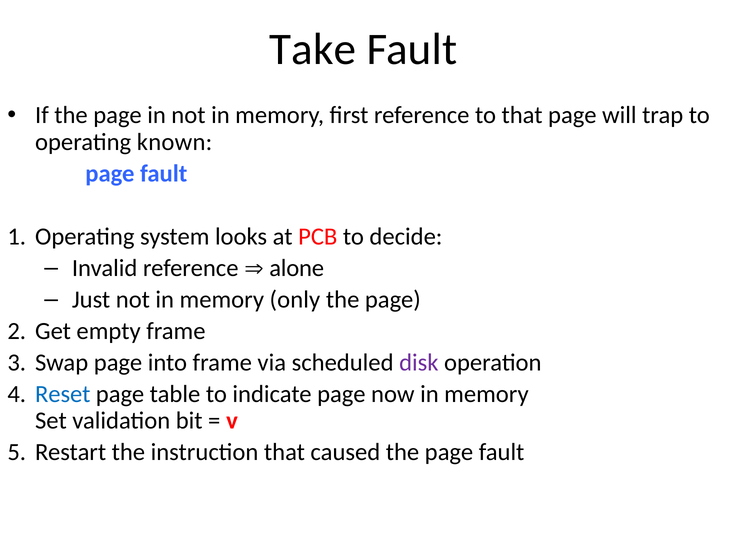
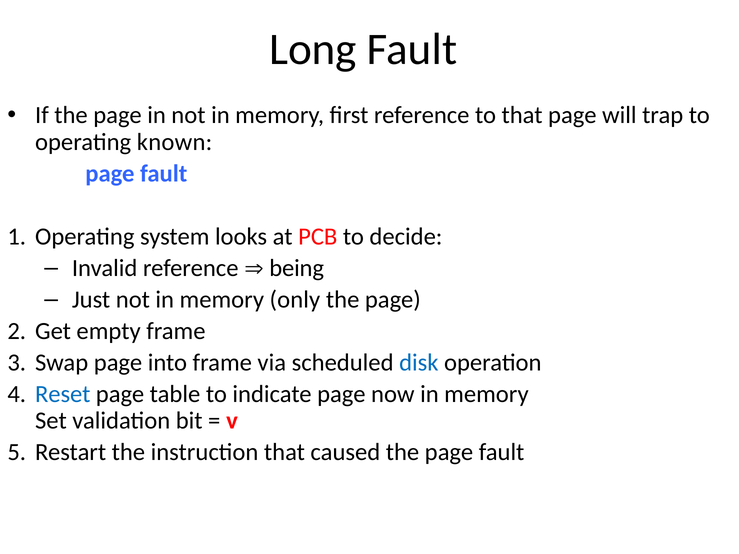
Take: Take -> Long (313, 49)
alone: alone -> being (297, 268)
disk colour: purple -> blue (419, 363)
